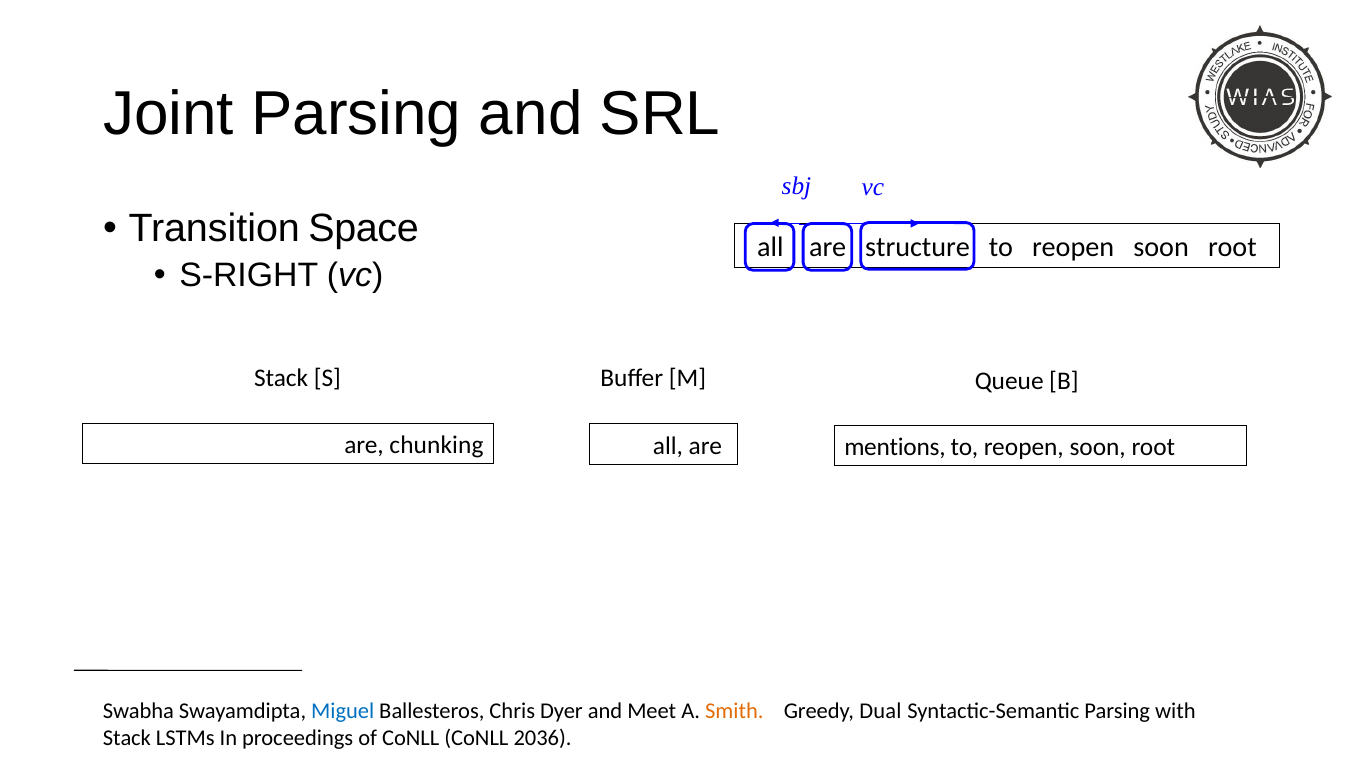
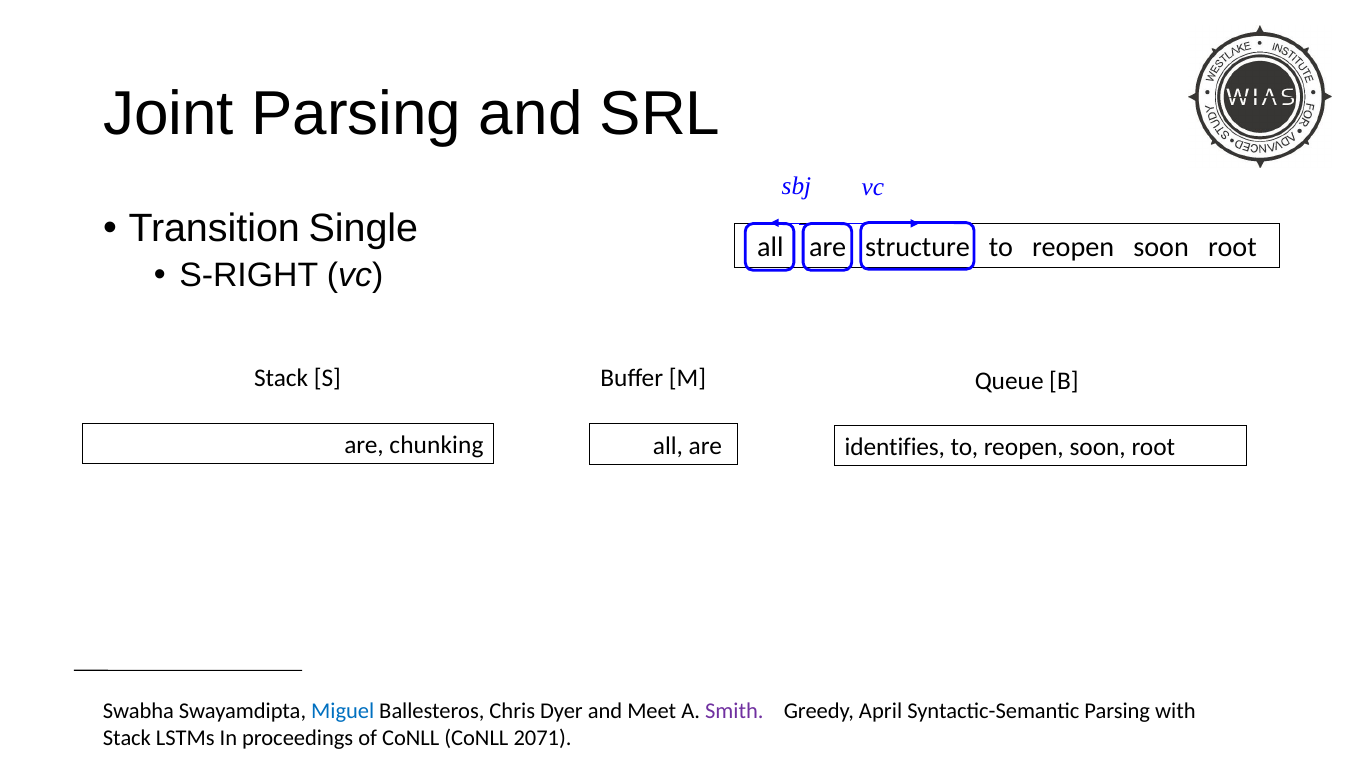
Space: Space -> Single (363, 229)
mentions: mentions -> identifies (895, 448)
Smith colour: orange -> purple (734, 711)
Dual: Dual -> April (881, 711)
2036: 2036 -> 2071 (543, 738)
